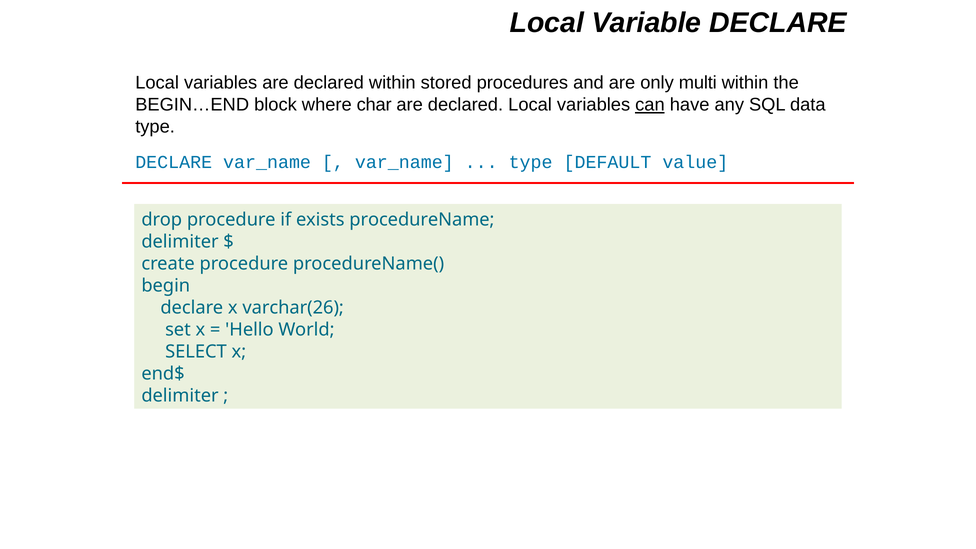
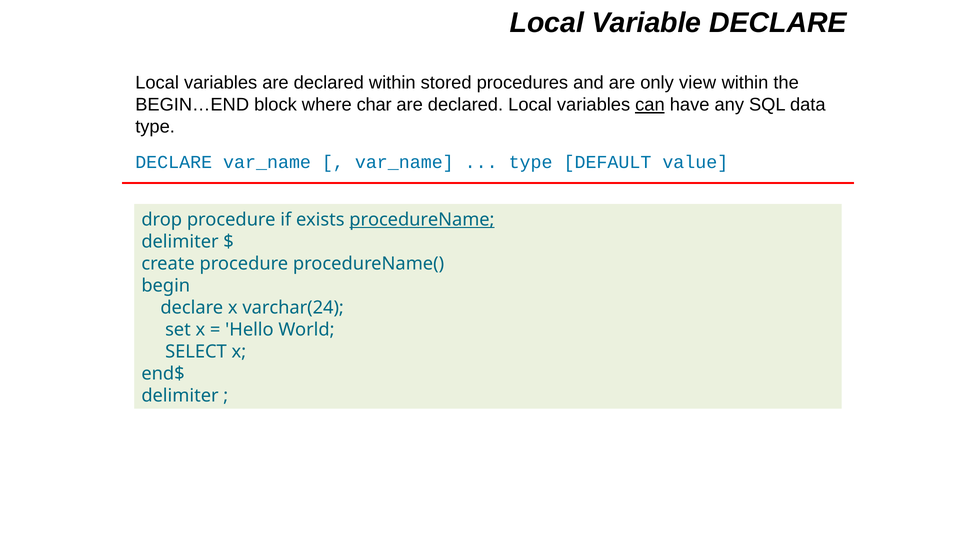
multi: multi -> view (698, 83)
procedureName underline: none -> present (422, 220)
varchar(26: varchar(26 -> varchar(24 (293, 308)
